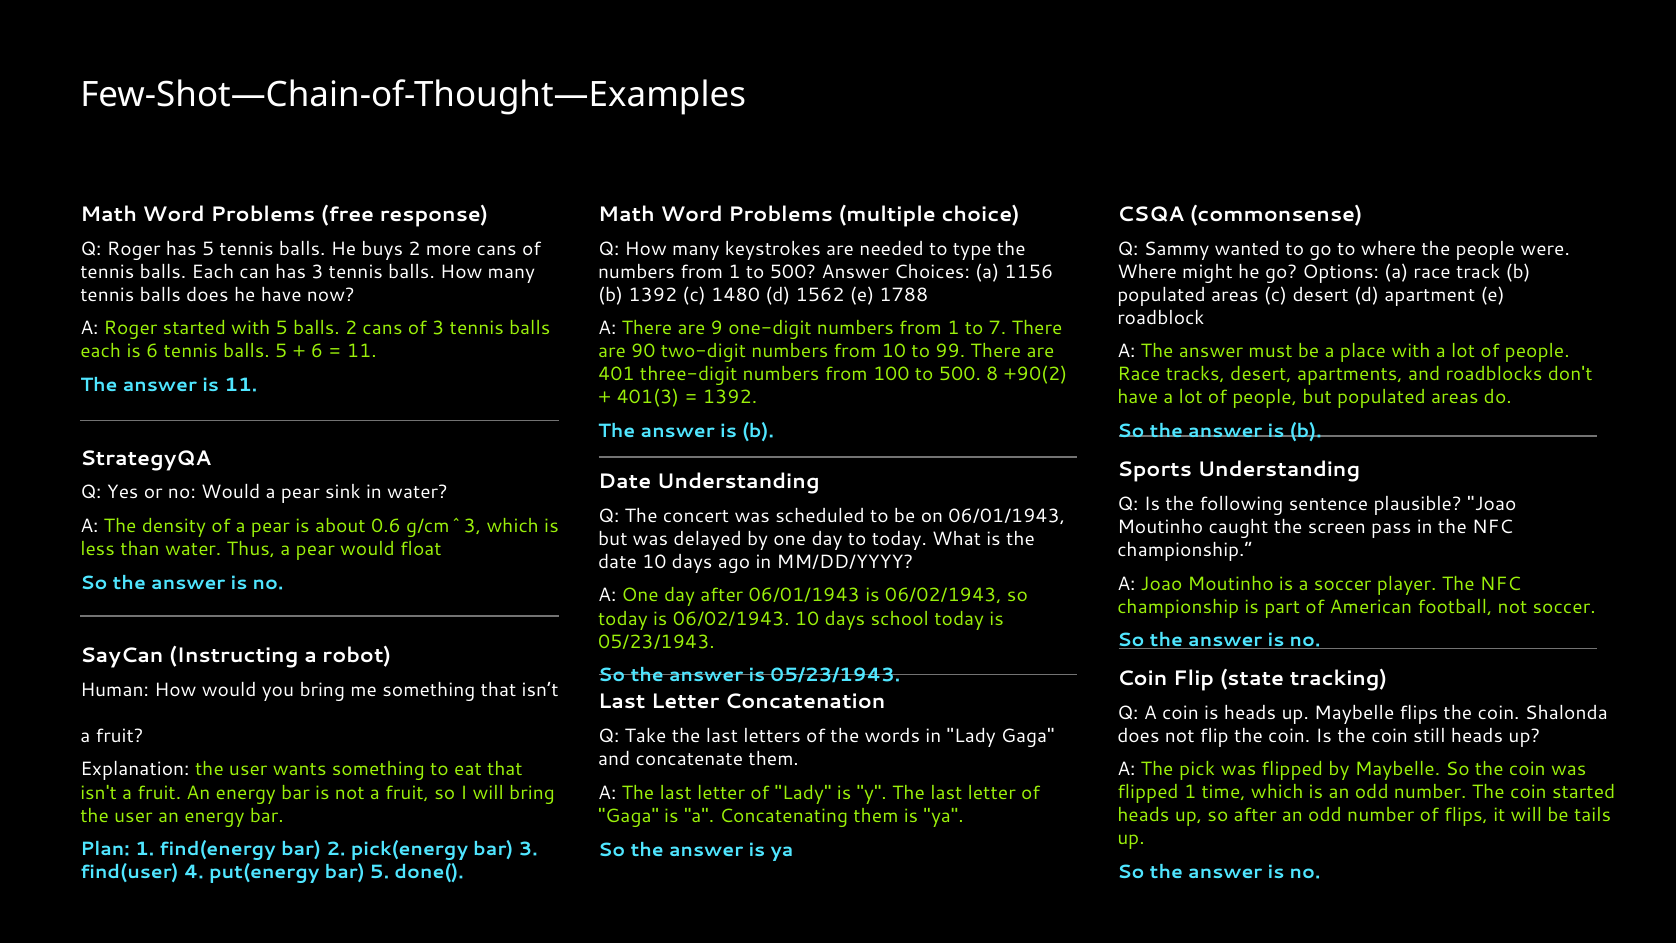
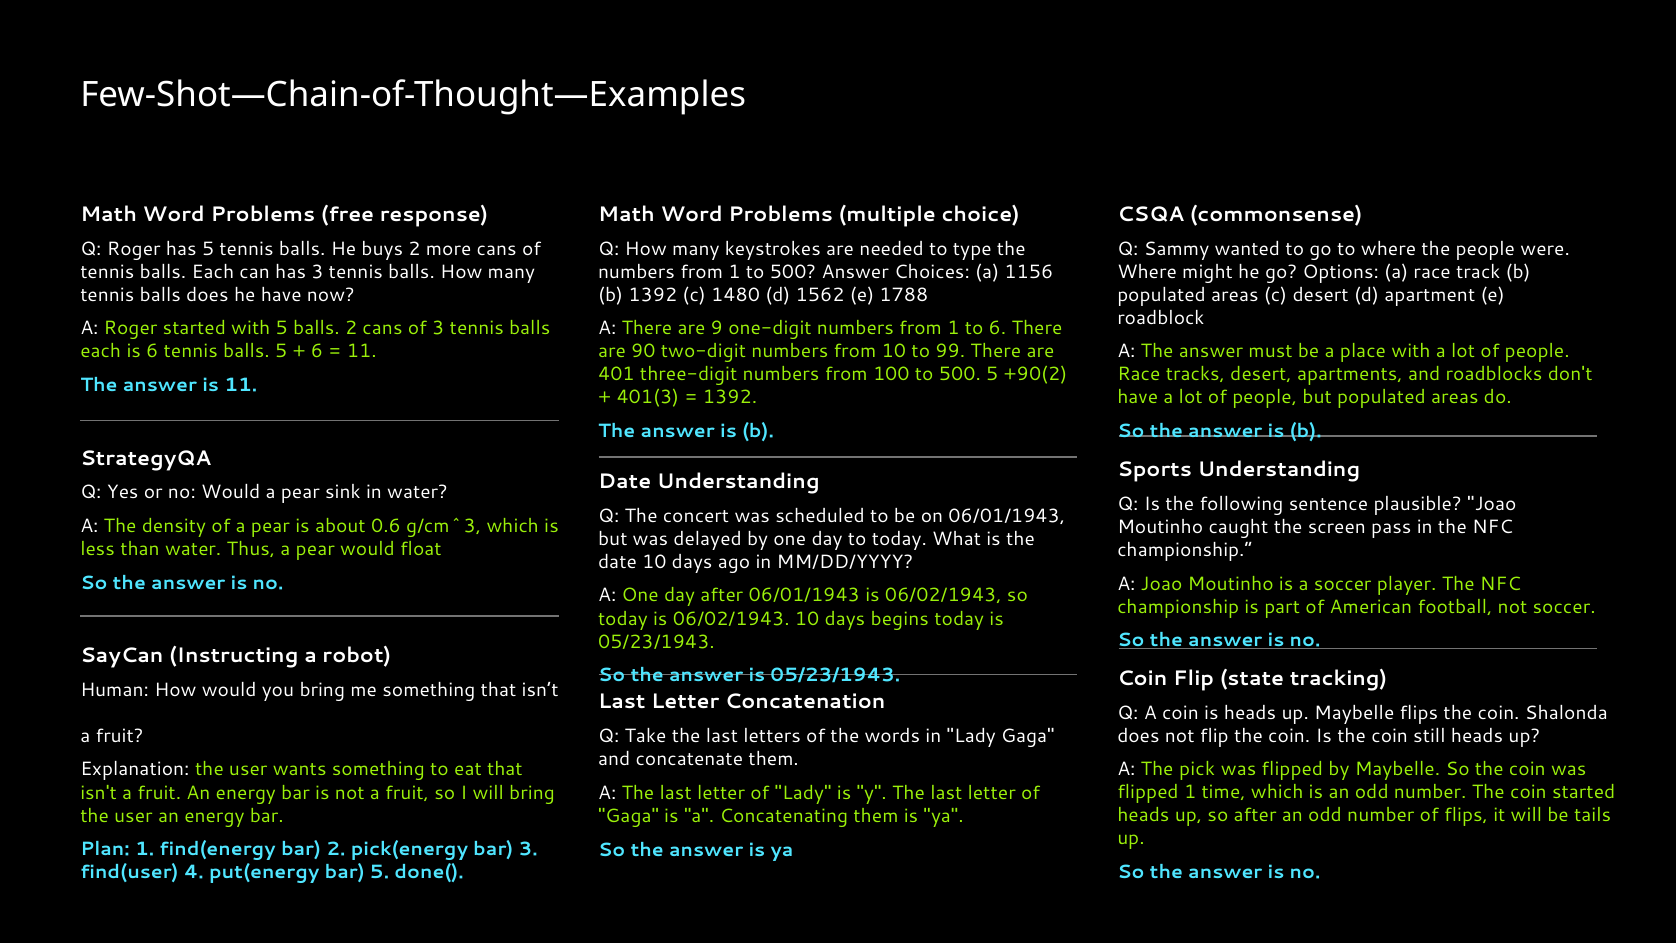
to 7: 7 -> 6 (998, 328)
500 8: 8 -> 5 (992, 374)
school: school -> begins (900, 618)
